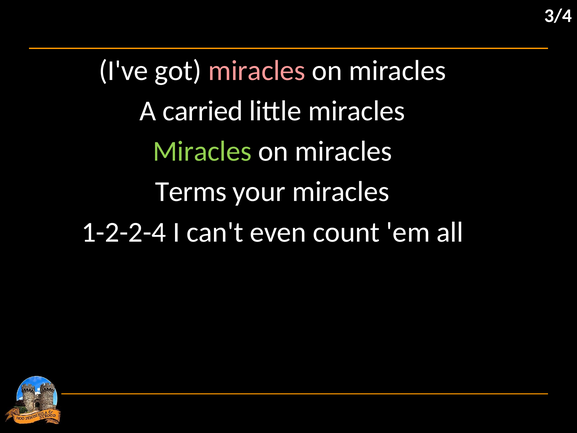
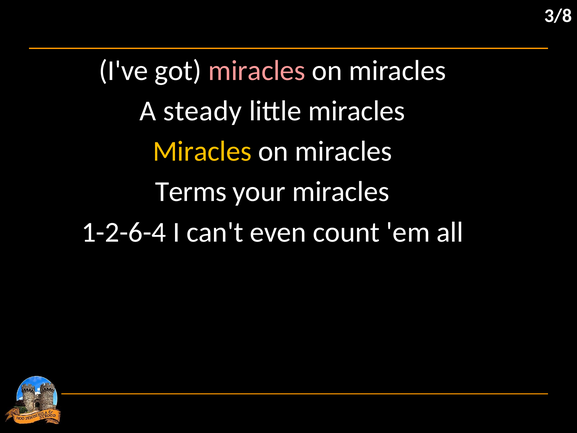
3/4: 3/4 -> 3/8 (558, 16)
carried: carried -> steady (202, 111)
Miracles colour: light green -> yellow (202, 151)
1-2-2-4: 1-2-2-4 -> 1-2-6-4 (124, 232)
